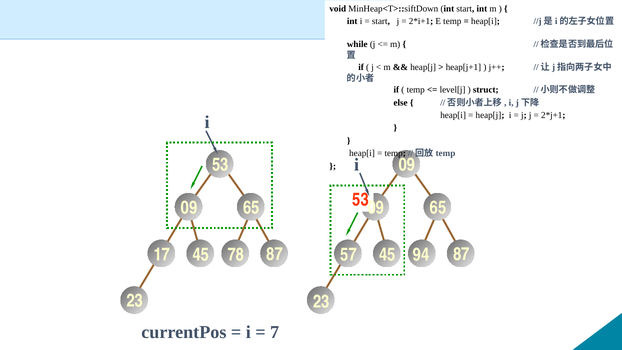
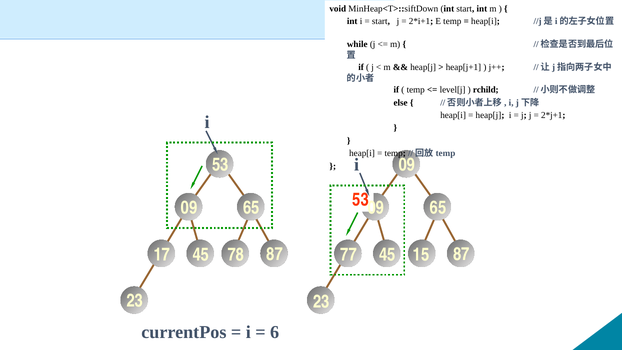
struct: struct -> rchild (486, 90)
57: 57 -> 77 (349, 255)
94: 94 -> 15 (421, 255)
7: 7 -> 6 (275, 332)
